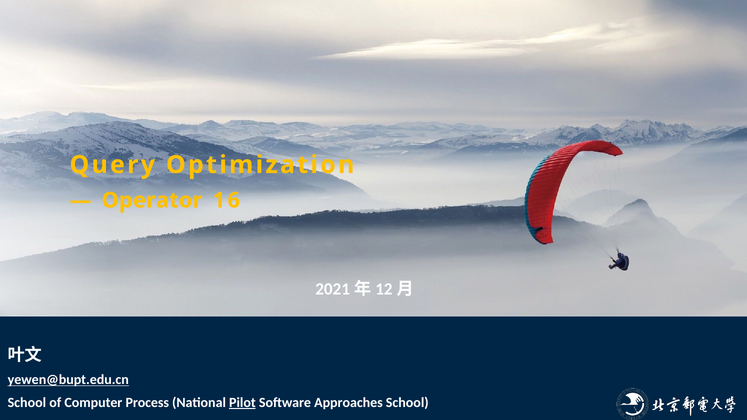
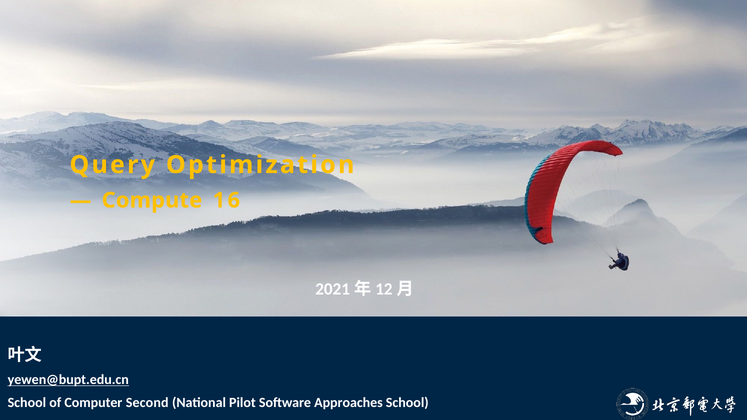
Operator: Operator -> Compute (152, 200)
Process: Process -> Second (147, 403)
Pilot underline: present -> none (242, 403)
